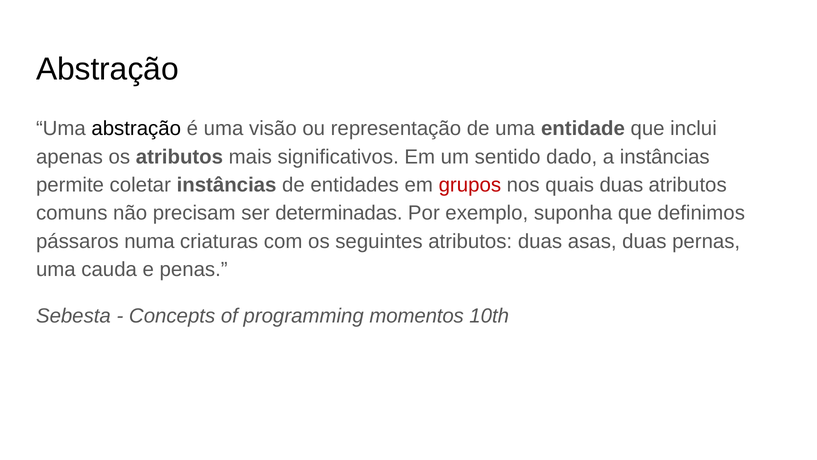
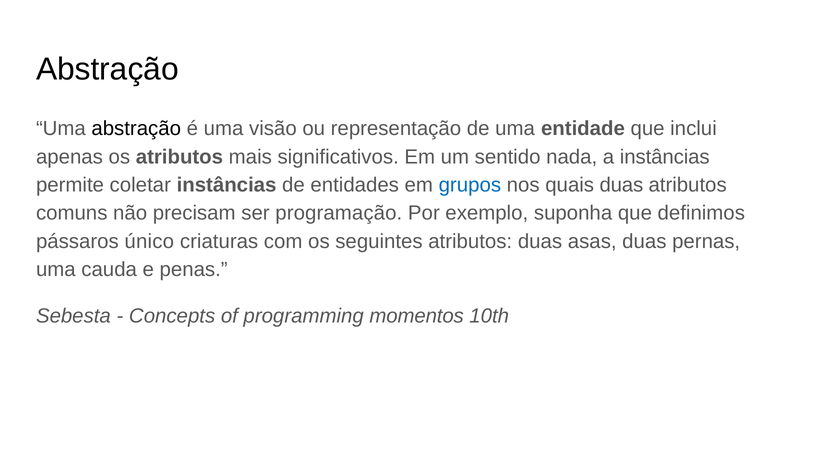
dado: dado -> nada (572, 157)
grupos colour: red -> blue (470, 185)
determinadas: determinadas -> programação (339, 213)
numa: numa -> único (149, 241)
